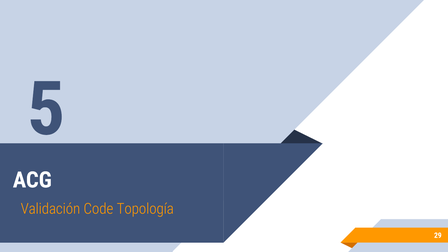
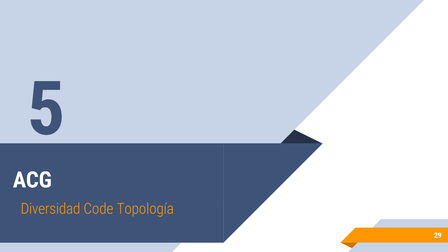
Validación: Validación -> Diversidad (50, 209)
